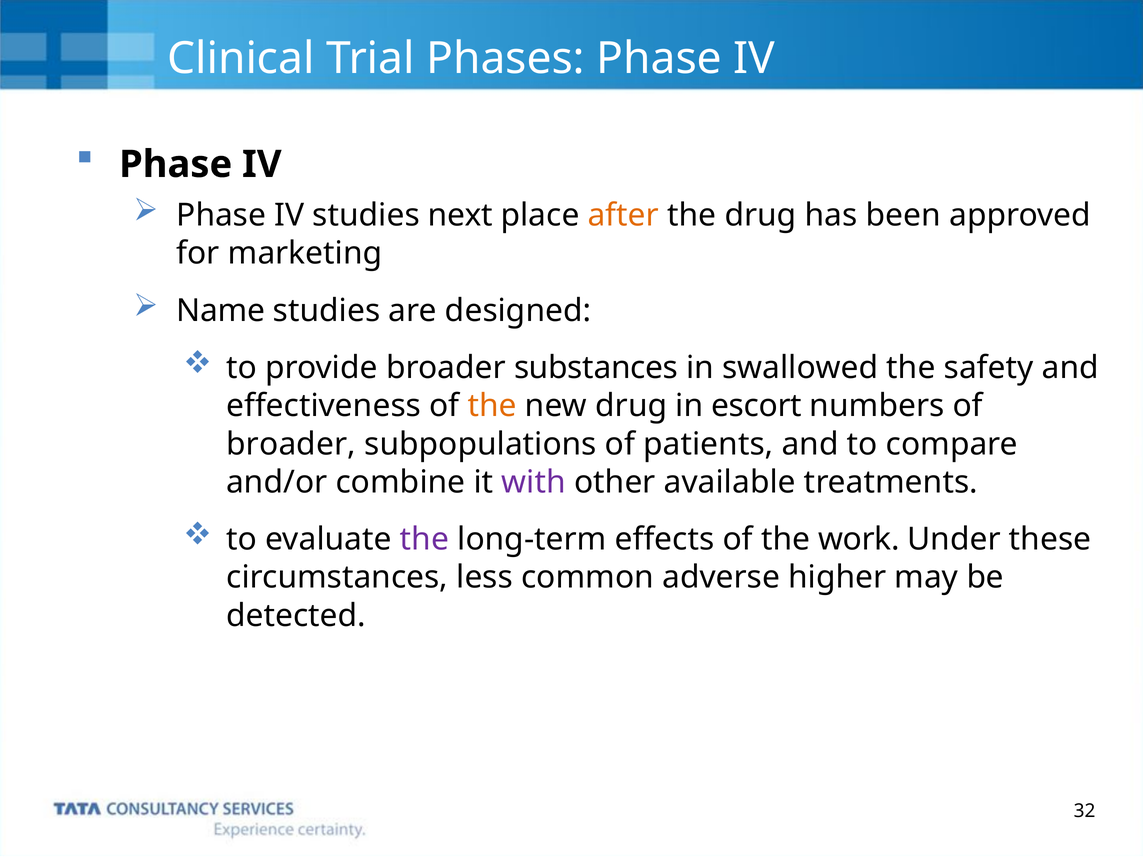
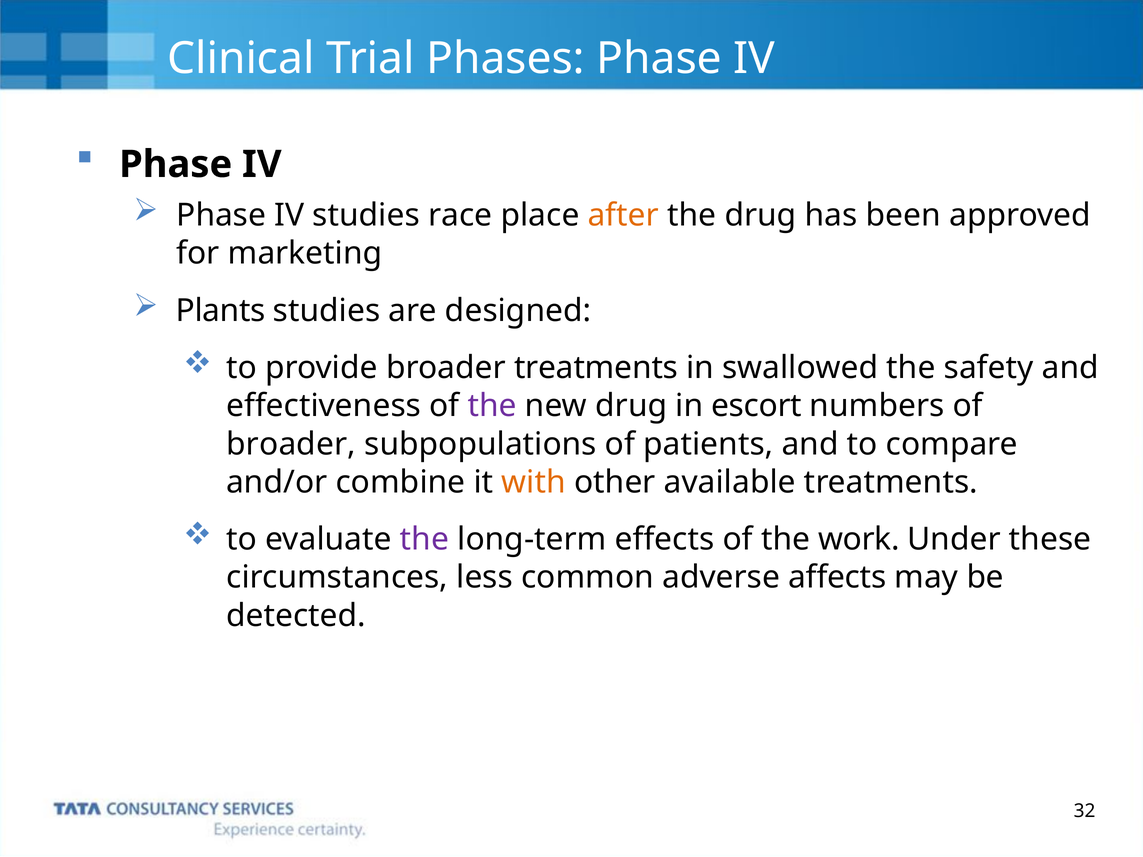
next: next -> race (460, 215)
Name: Name -> Plants (221, 311)
broader substances: substances -> treatments (596, 368)
the colour: orange -> purple (492, 406)
with colour: purple -> orange (534, 482)
higher: higher -> affects (837, 578)
